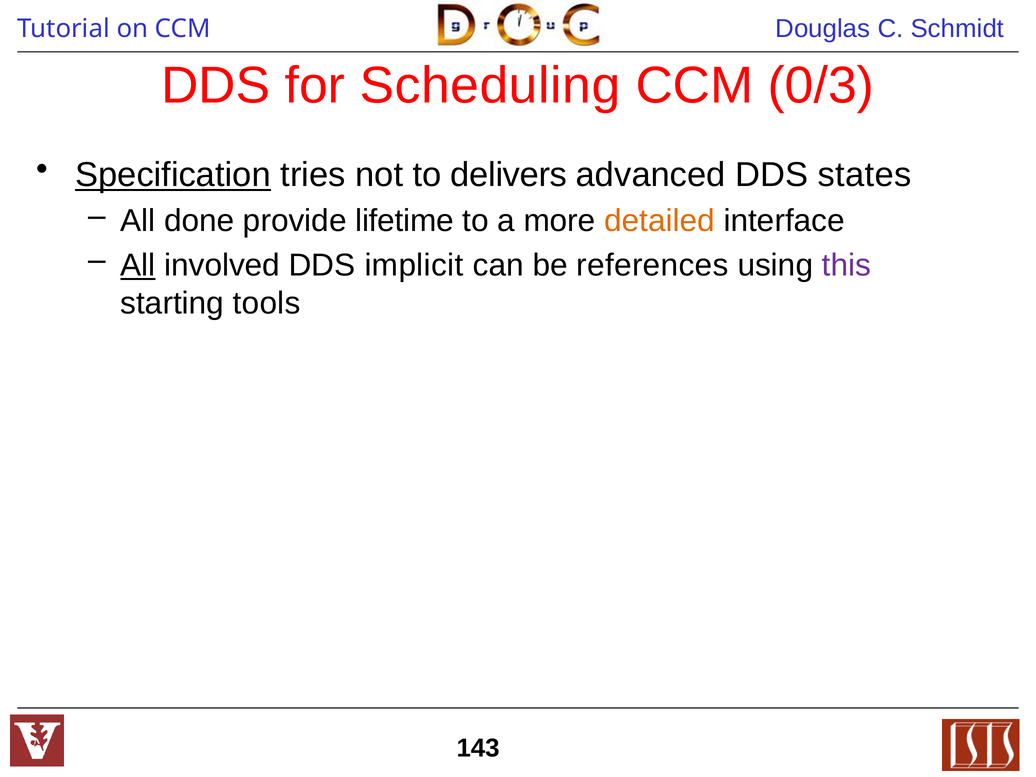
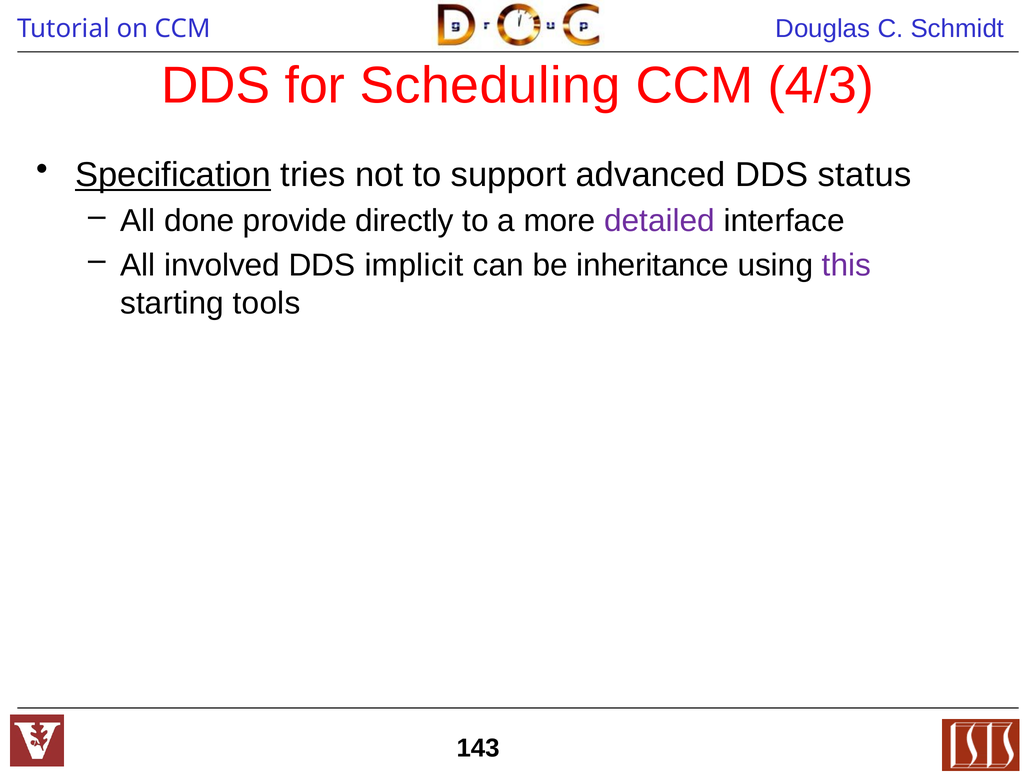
0/3: 0/3 -> 4/3 (821, 86)
delivers: delivers -> support (509, 175)
states: states -> status (865, 175)
lifetime: lifetime -> directly (405, 221)
detailed colour: orange -> purple (660, 221)
All underline: present -> none (138, 265)
references: references -> inheritance (653, 265)
